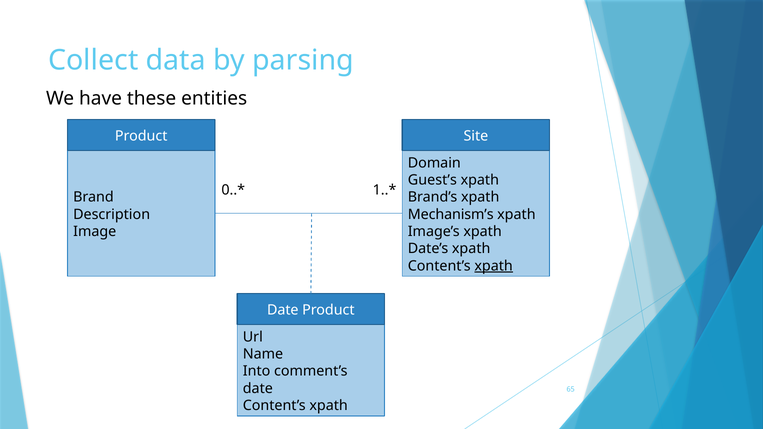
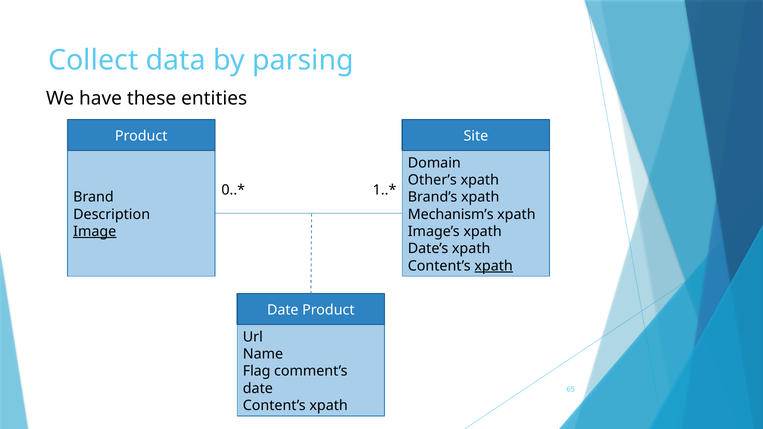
Guest’s: Guest’s -> Other’s (432, 180)
Image underline: none -> present (95, 232)
Into: Into -> Flag (257, 371)
